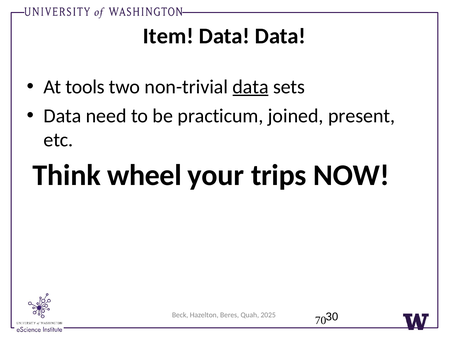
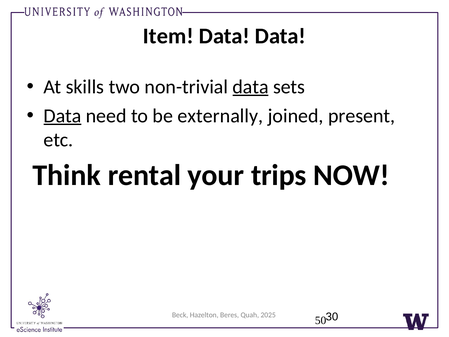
tools: tools -> skills (85, 87)
Data underline: none -> present (62, 116)
practicum: practicum -> externally (220, 116)
wheel: wheel -> rental (144, 175)
70: 70 -> 50 (321, 320)
